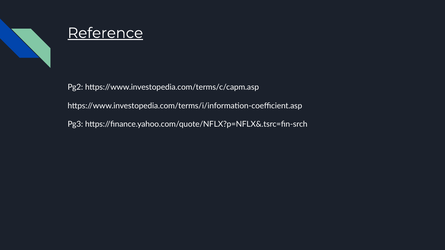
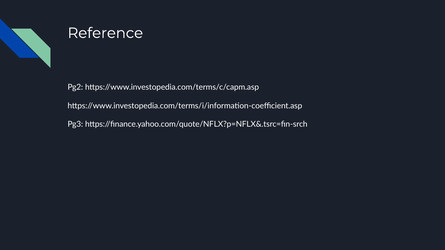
Reference underline: present -> none (105, 33)
